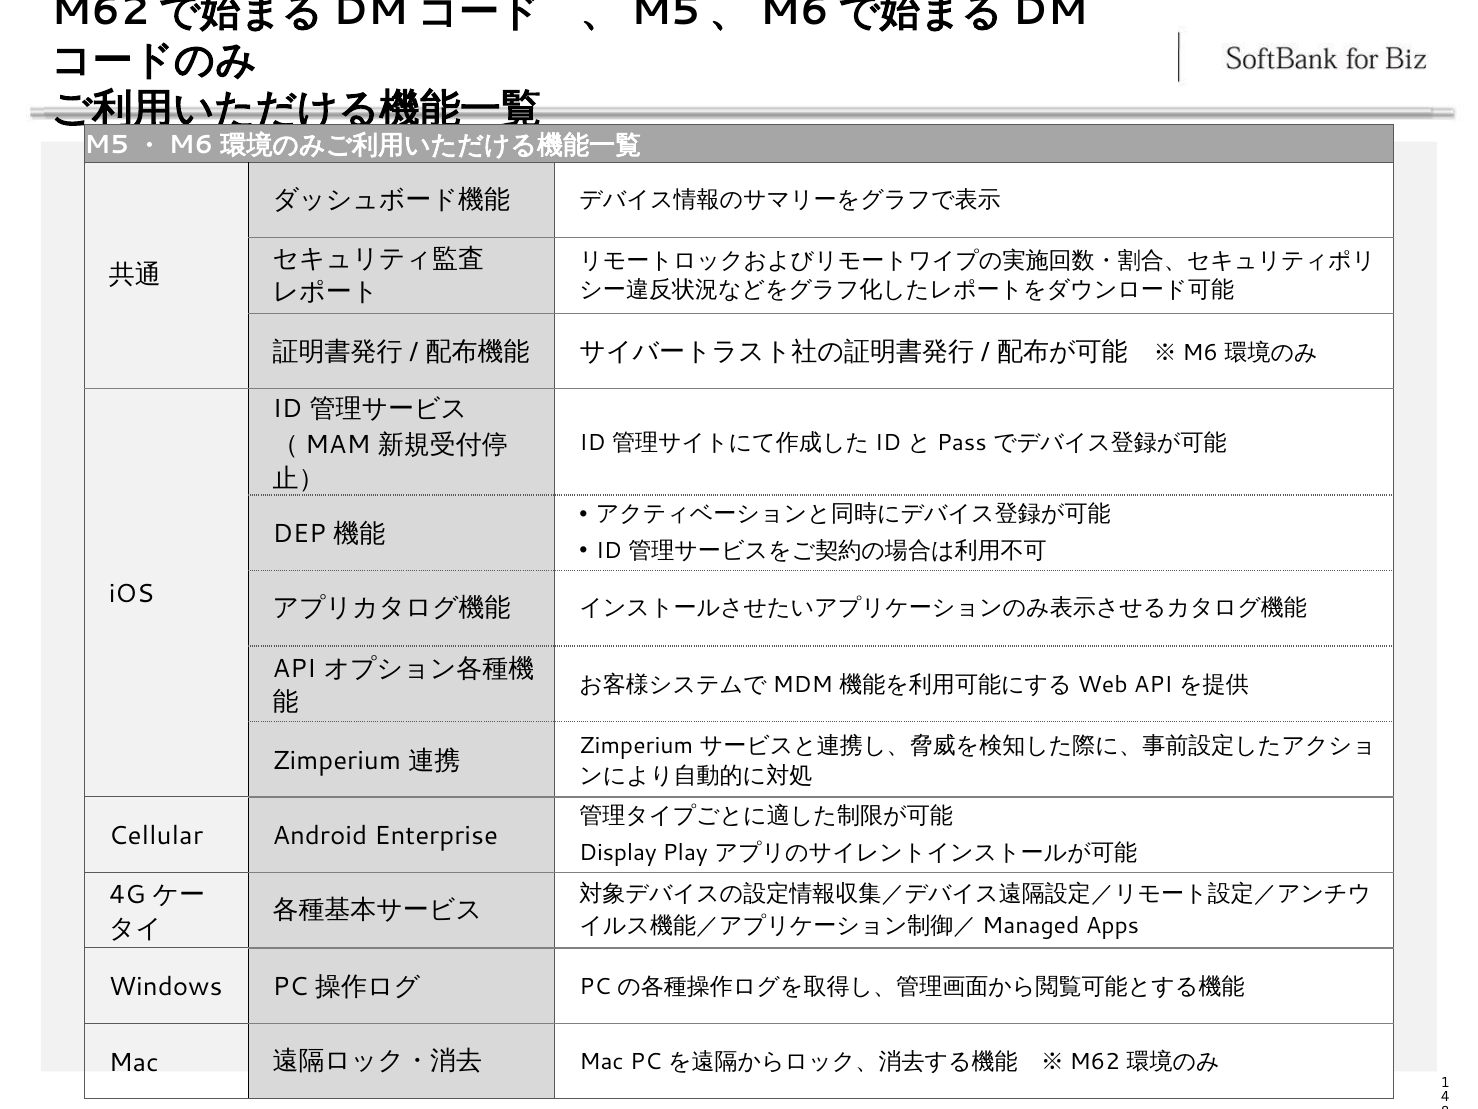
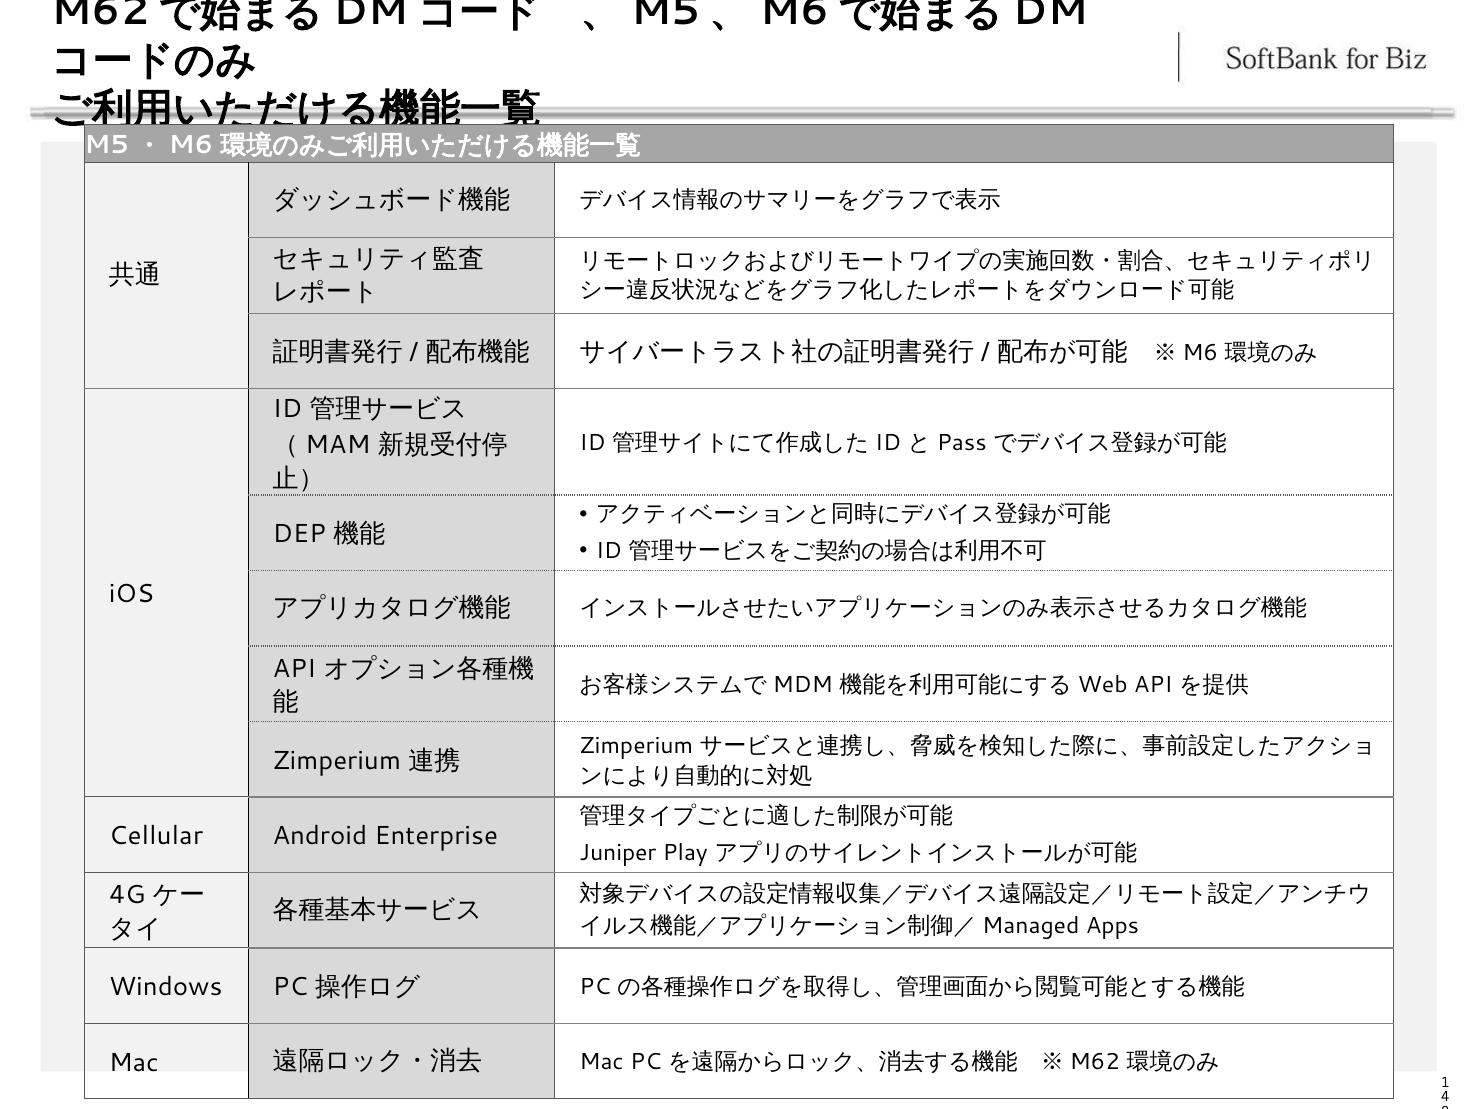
Display: Display -> Juniper (618, 853)
